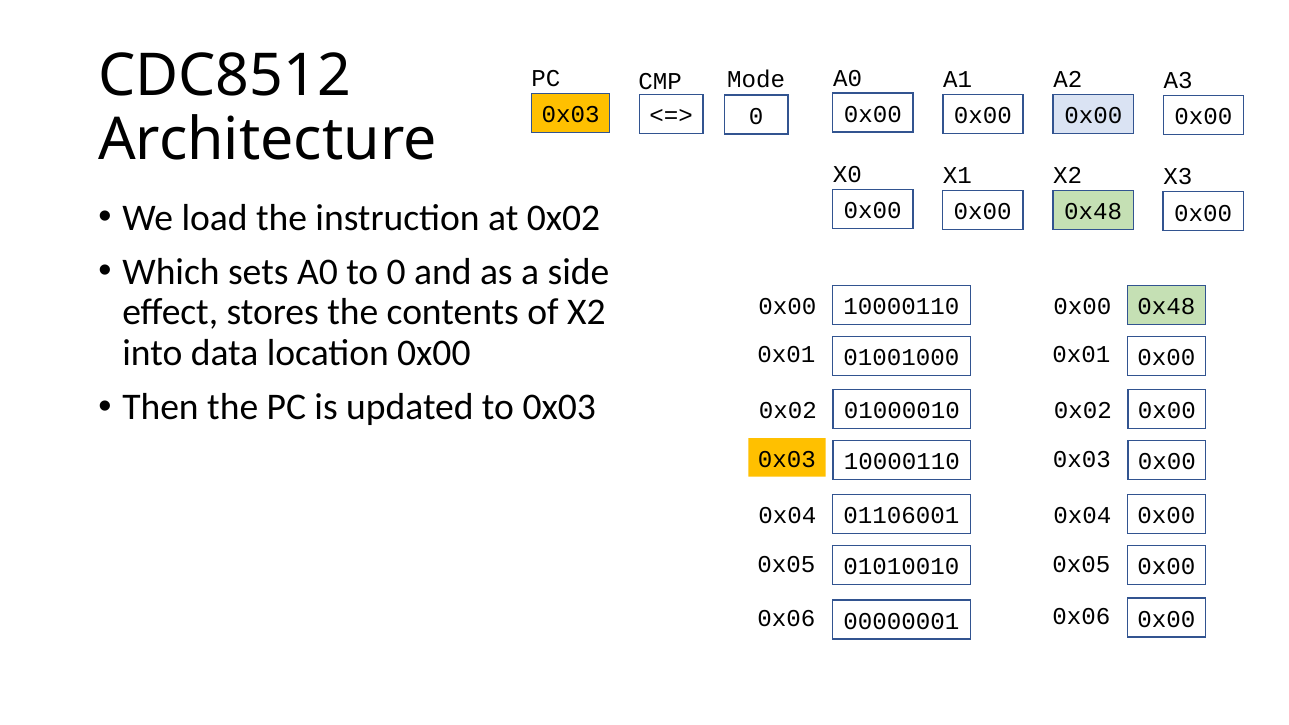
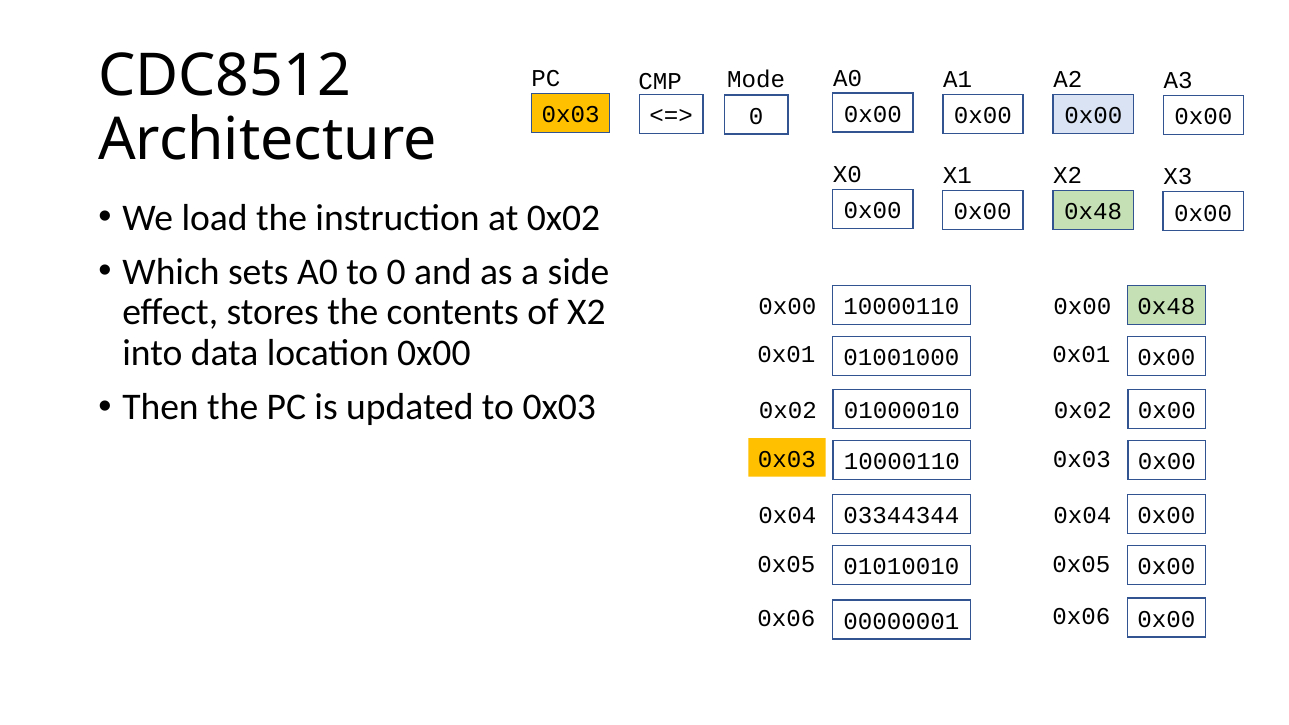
01106001: 01106001 -> 03344344 (901, 516)
